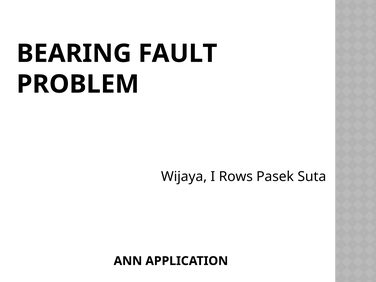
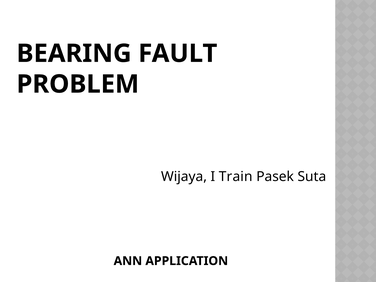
Rows: Rows -> Train (236, 176)
